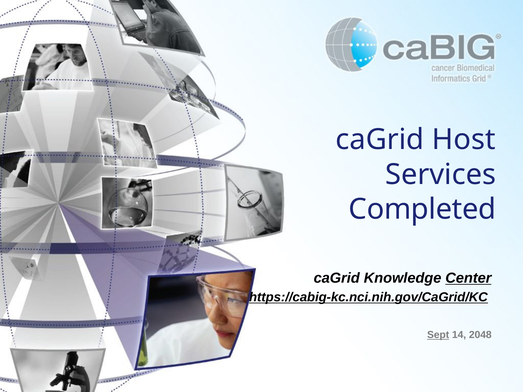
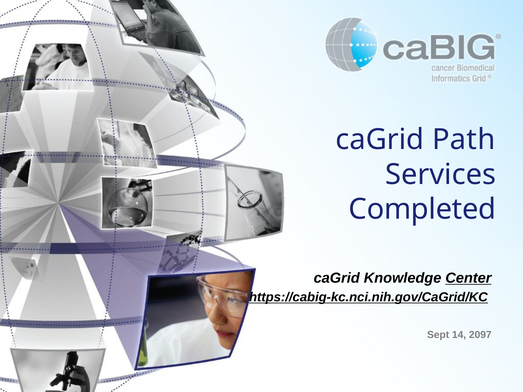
Host: Host -> Path (464, 140)
Sept underline: present -> none (438, 335)
2048: 2048 -> 2097 (480, 335)
